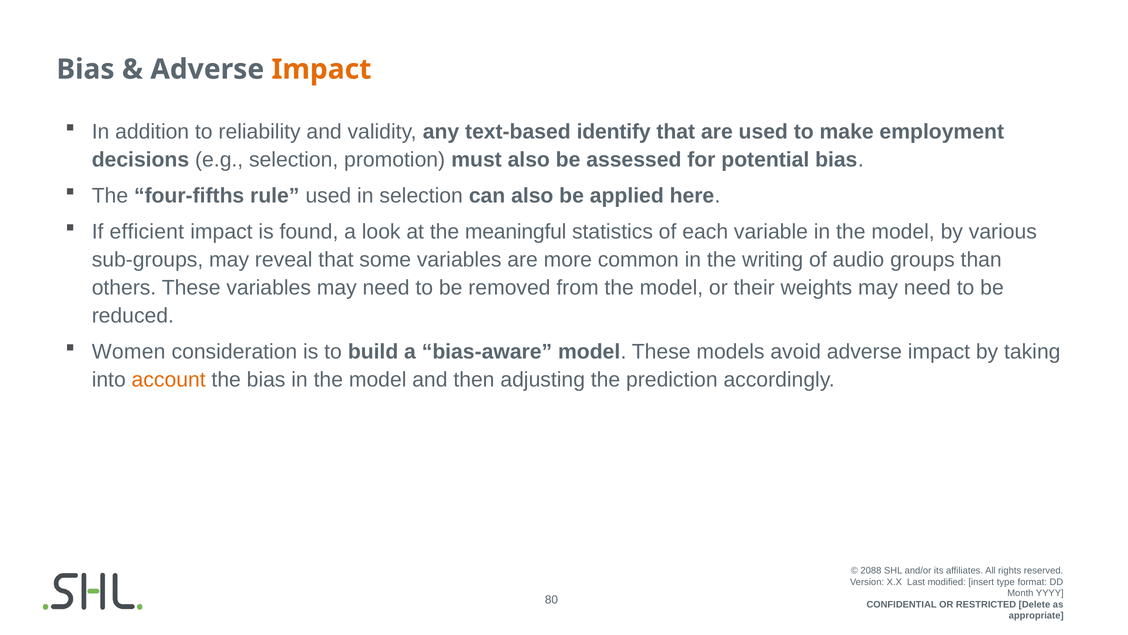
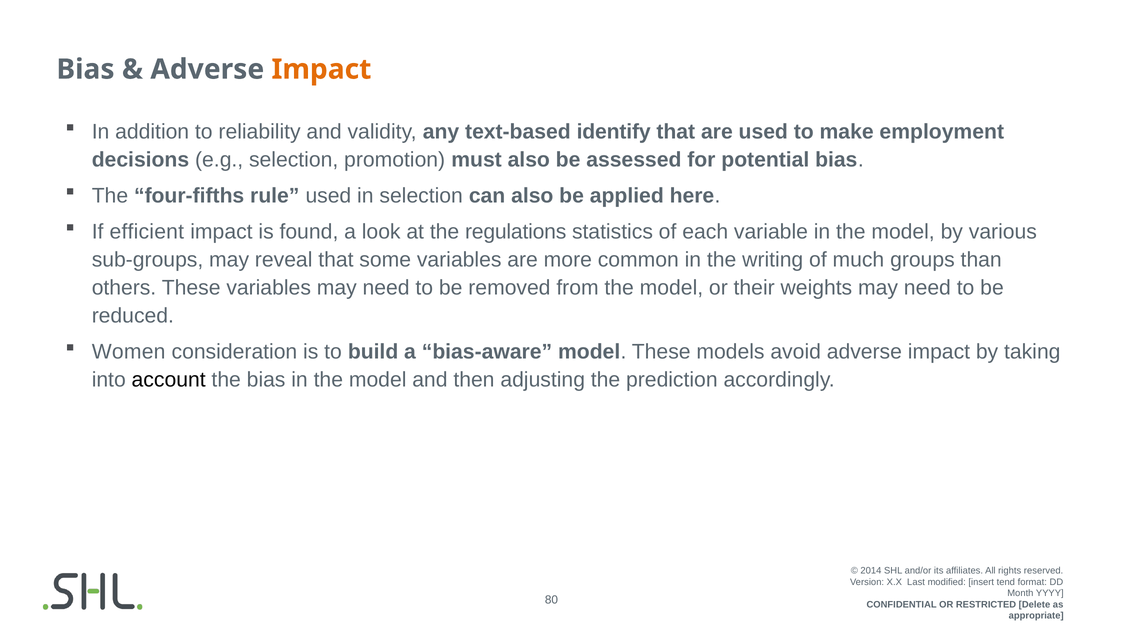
meaningful: meaningful -> regulations (516, 232)
audio: audio -> much (858, 260)
account colour: orange -> black (169, 380)
2088: 2088 -> 2014 (871, 570)
type: type -> tend (1006, 582)
